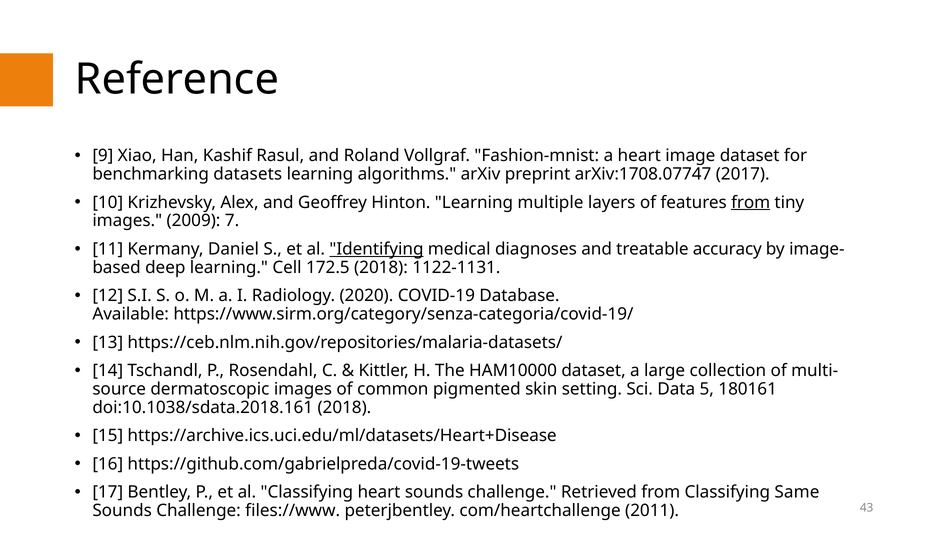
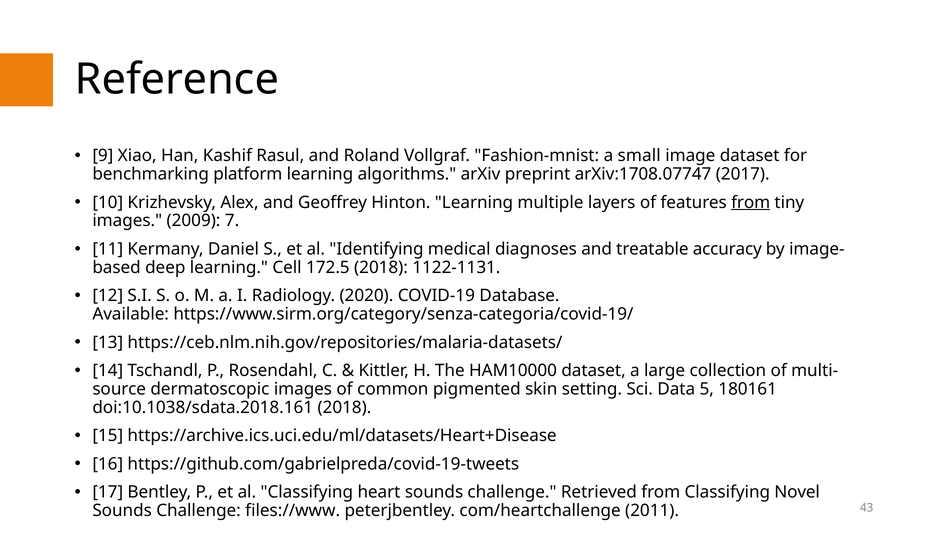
a heart: heart -> small (639, 156)
datasets: datasets -> platform (248, 174)
Identifying underline: present -> none (376, 249)
Same: Same -> Novel (797, 492)
